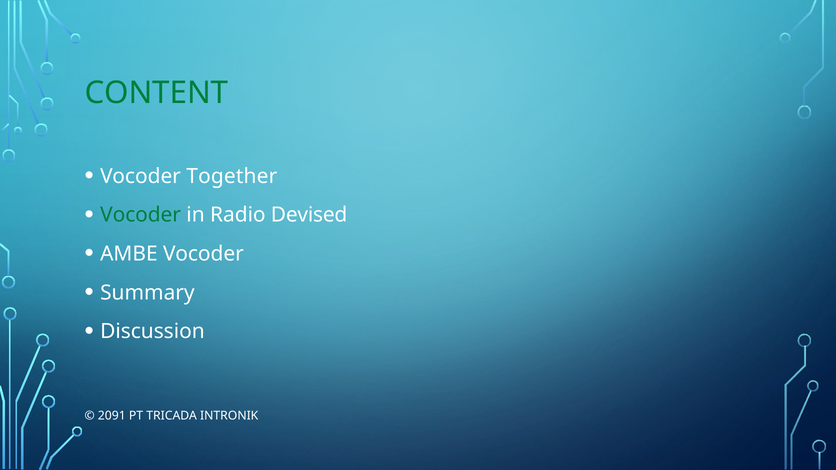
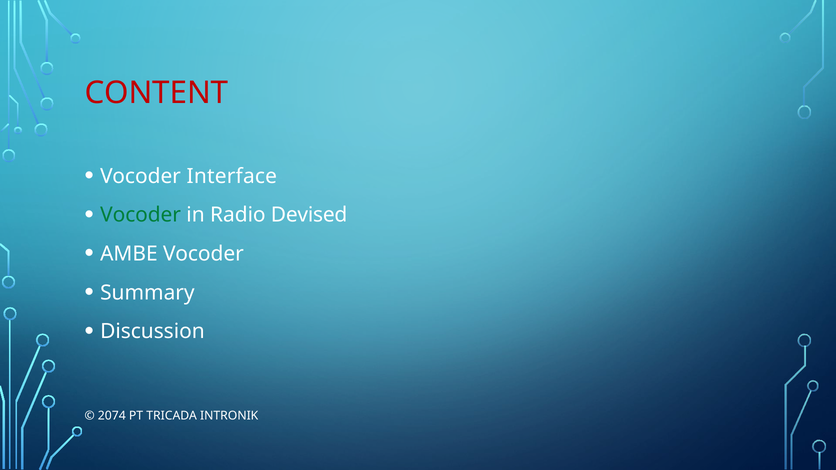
CONTENT colour: green -> red (156, 93)
Together: Together -> Interface (232, 176)
2091: 2091 -> 2074 (112, 416)
